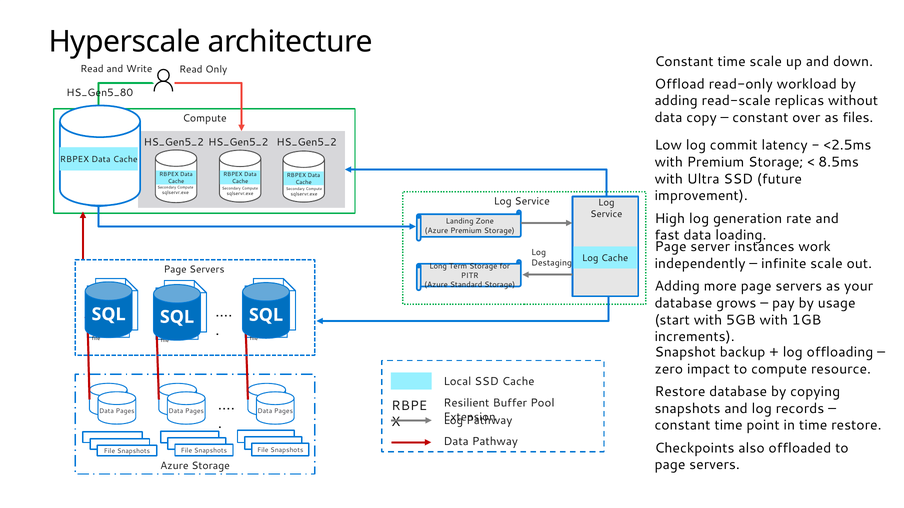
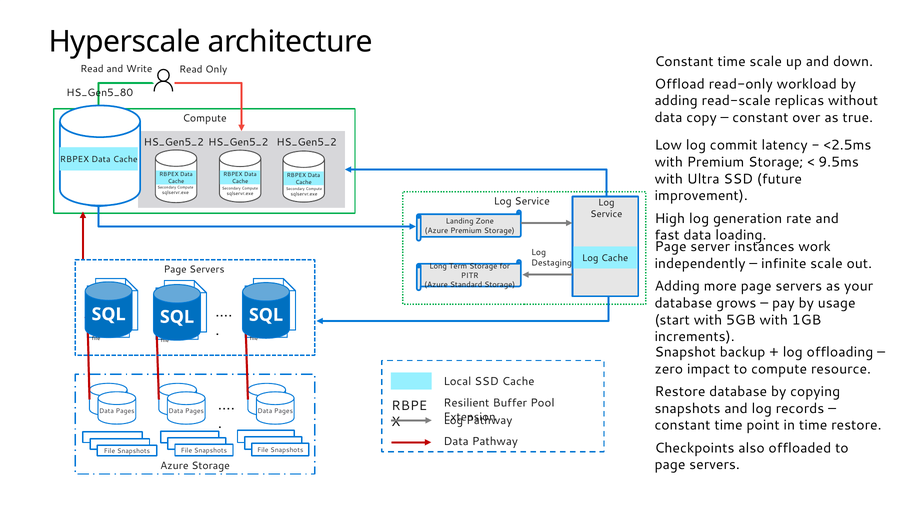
files: files -> true (858, 118)
8.5ms: 8.5ms -> 9.5ms (839, 162)
